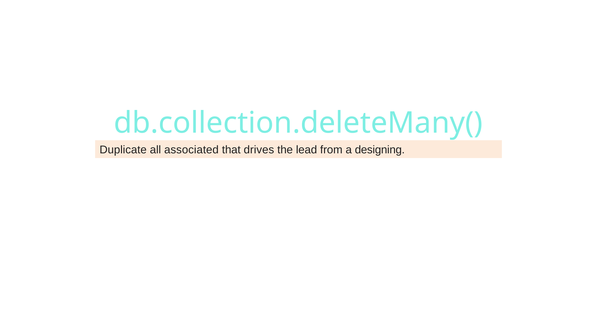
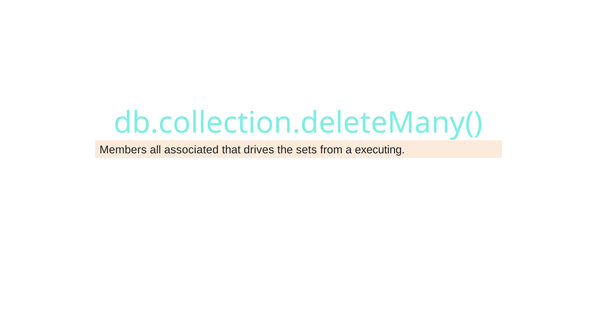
Duplicate: Duplicate -> Members (123, 150)
lead: lead -> sets (306, 150)
designing: designing -> executing (380, 150)
